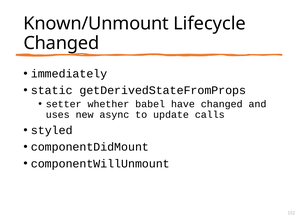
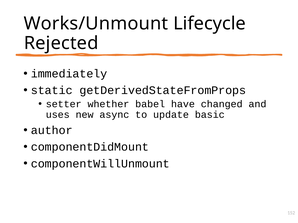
Known/Unmount: Known/Unmount -> Works/Unmount (96, 24)
Changed: Changed -> Rejected (61, 43)
calls: calls -> basic (210, 115)
styled: styled -> author (52, 131)
